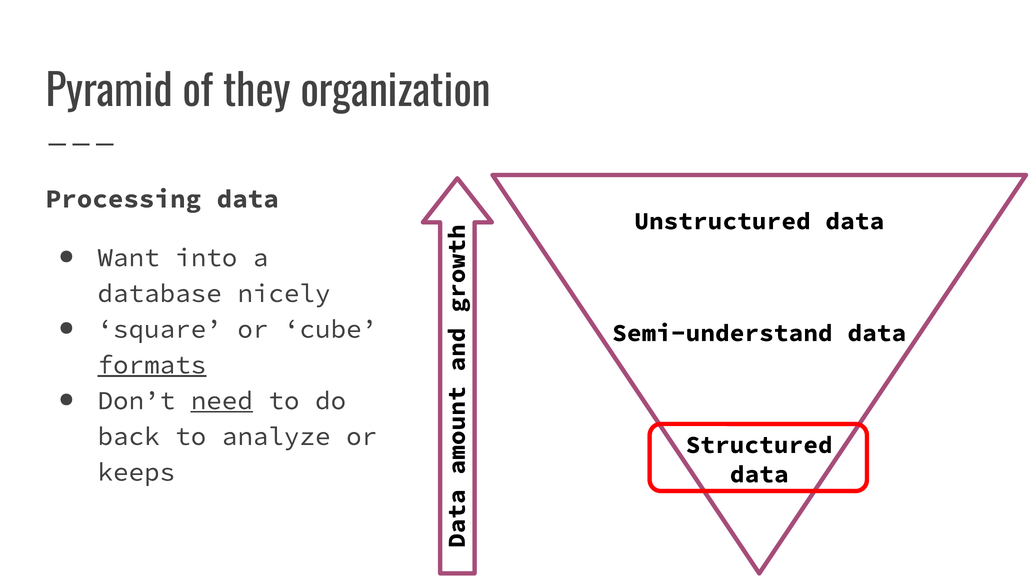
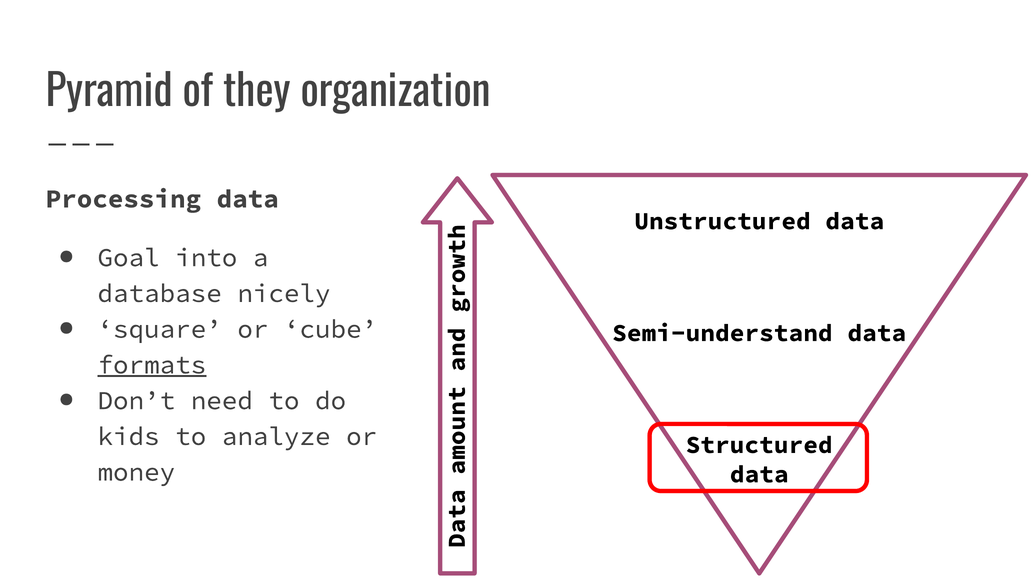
Want: Want -> Goal (129, 258)
need underline: present -> none (222, 400)
back: back -> kids (129, 436)
keeps: keeps -> money (136, 472)
